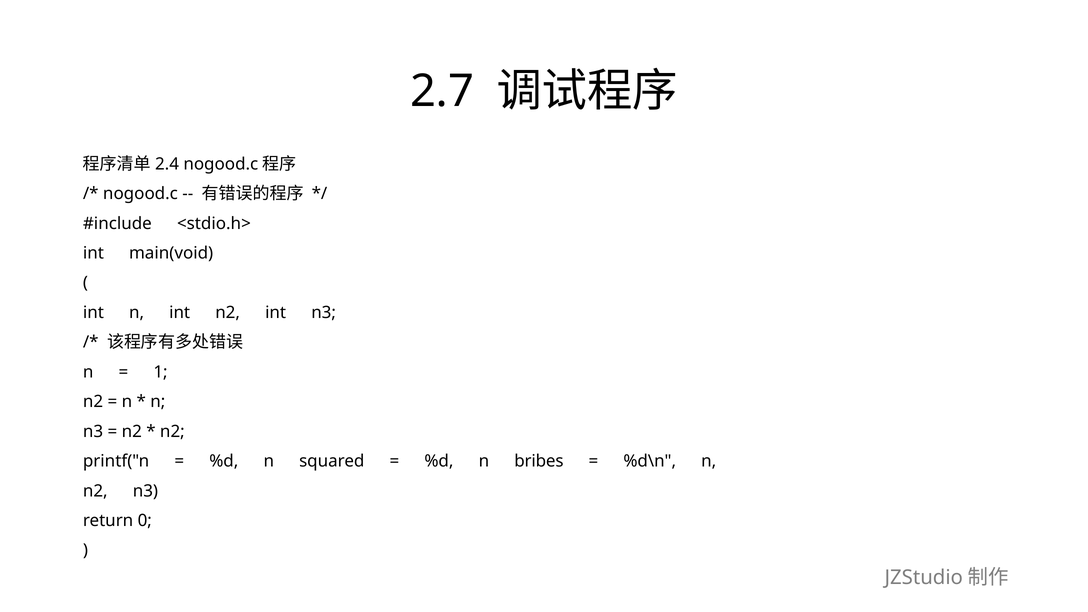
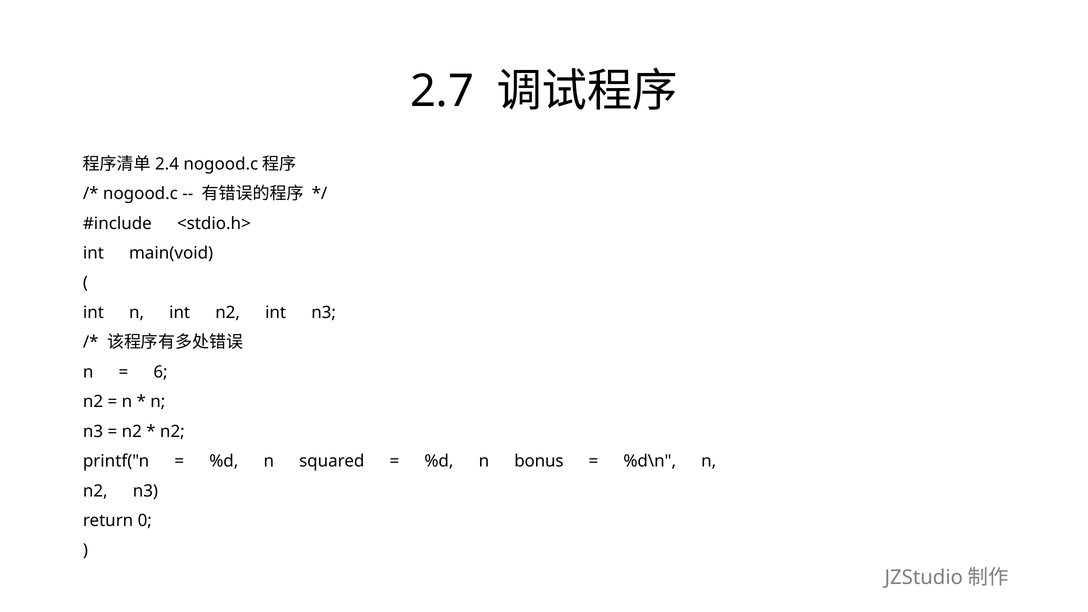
1: 1 -> 6 (161, 372)
bribes: bribes -> bonus (539, 461)
